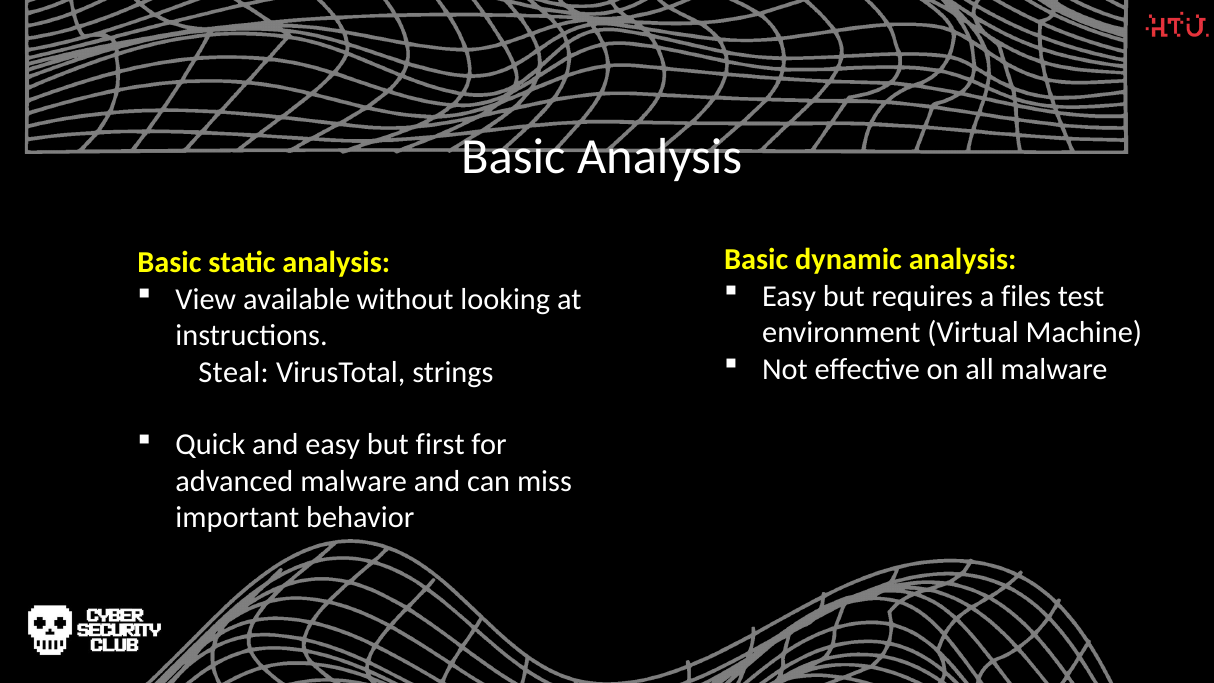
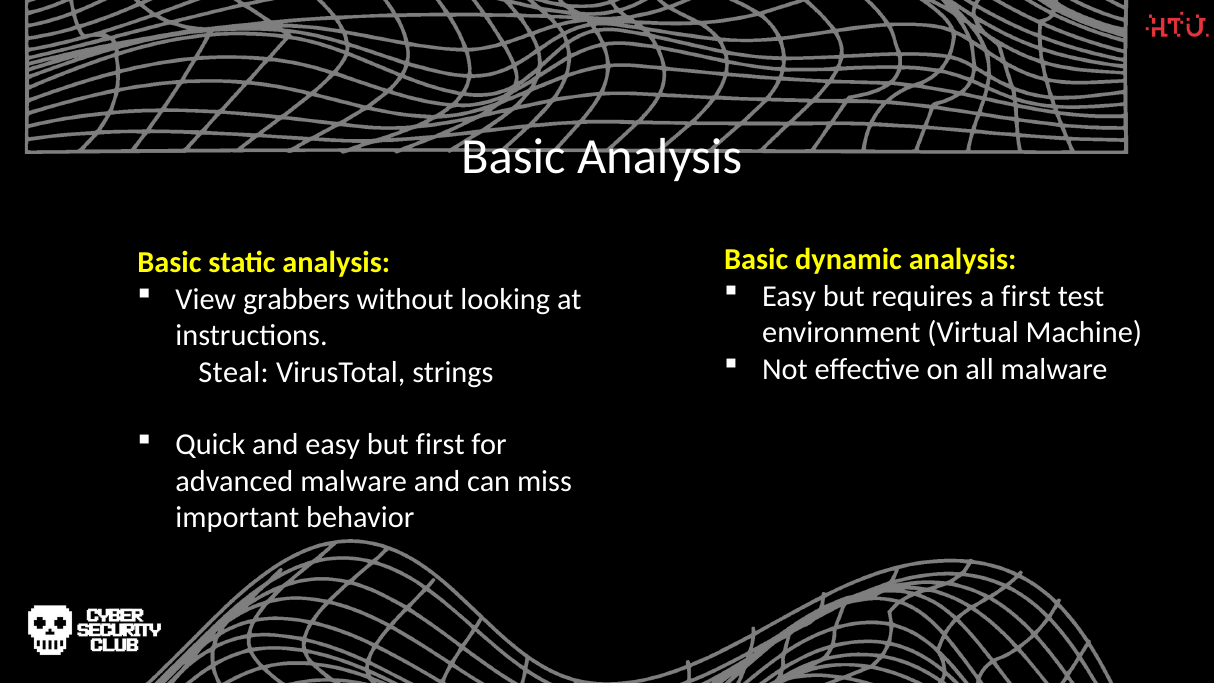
a files: files -> first (1026, 296)
available: available -> grabbers (297, 299)
